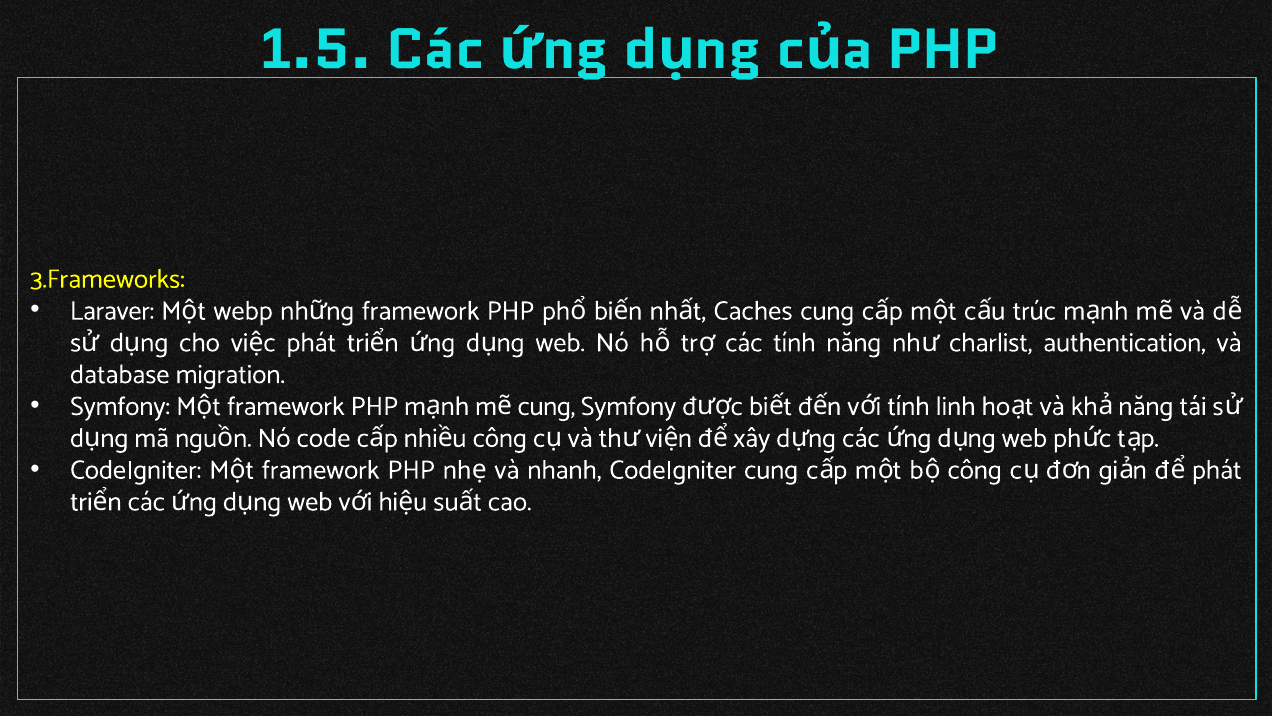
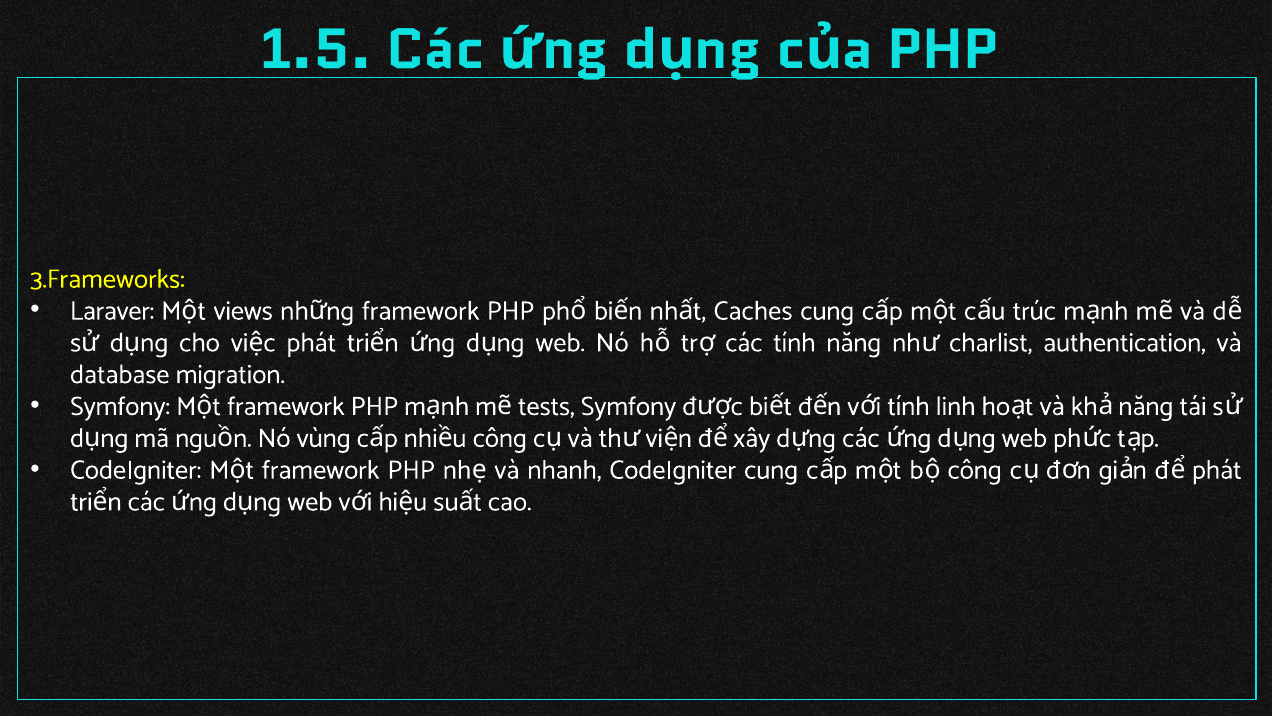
webp: webp -> views (243, 311)
cung: cung -> tests (546, 406)
code: code -> vùng (324, 438)
